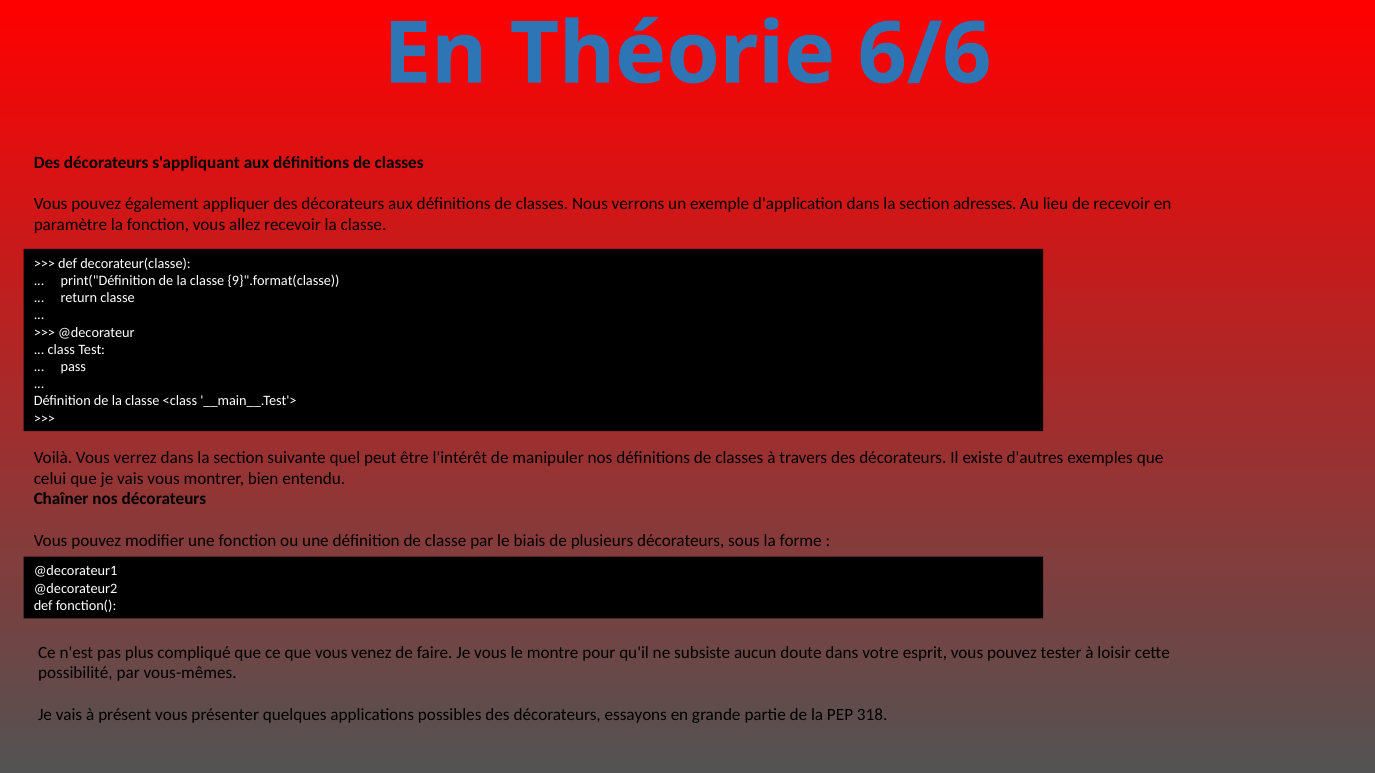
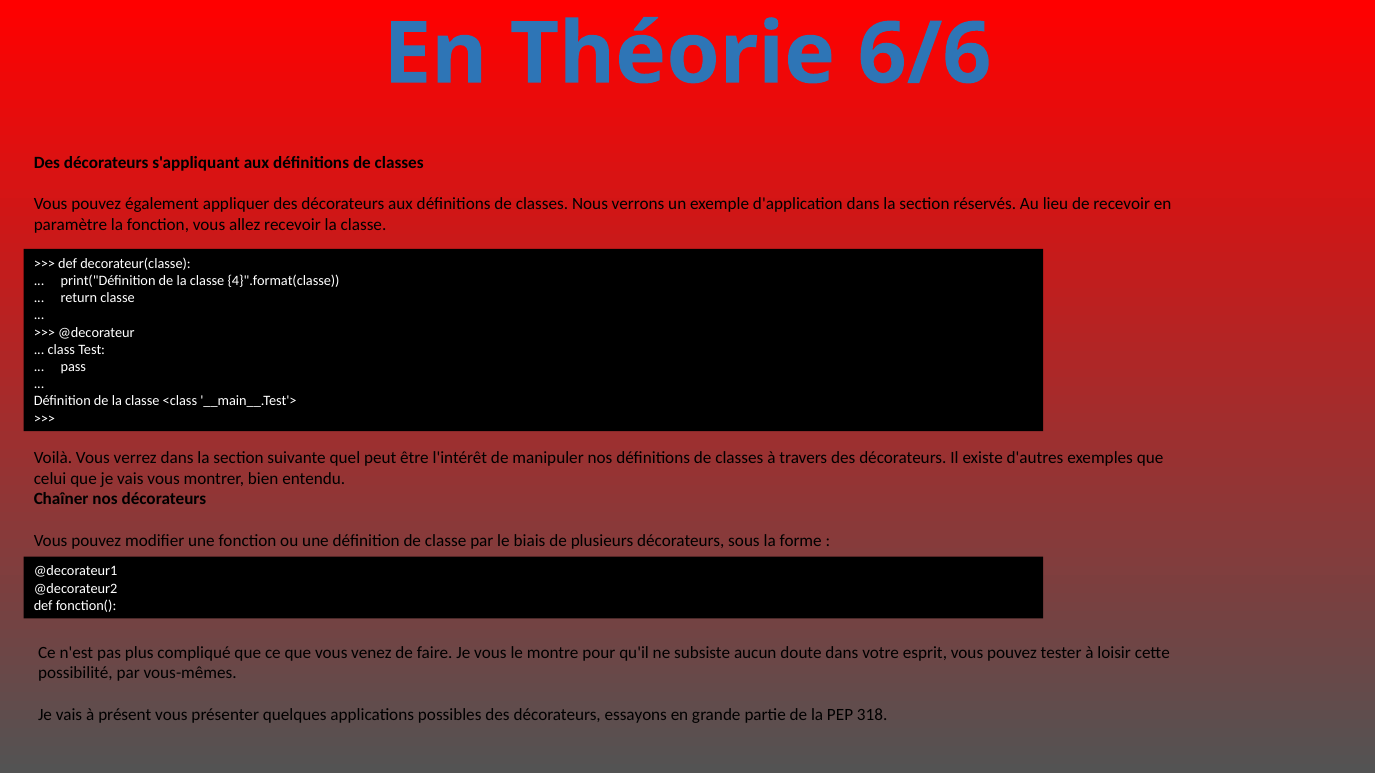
adresses: adresses -> réservés (985, 204)
9}".format(classe: 9}".format(classe -> 4}".format(classe (284, 281)
